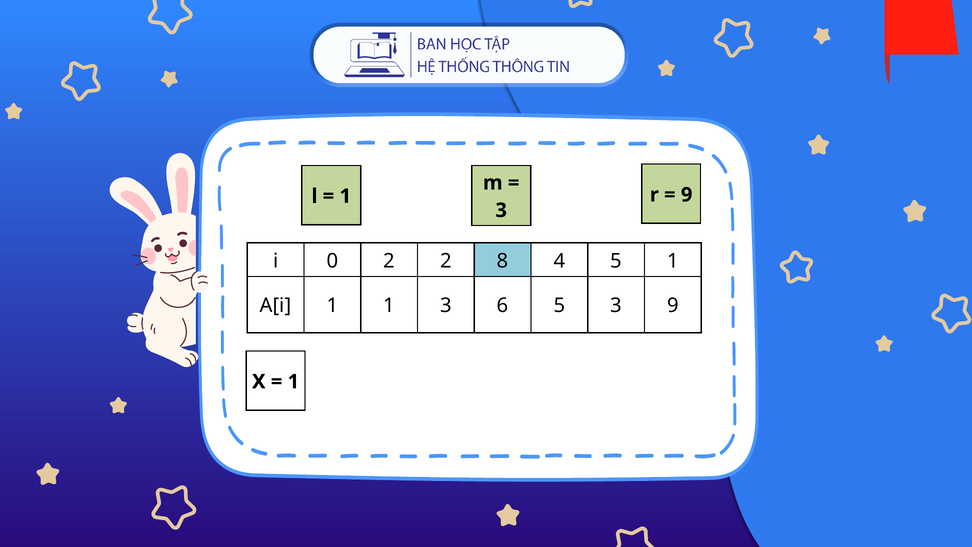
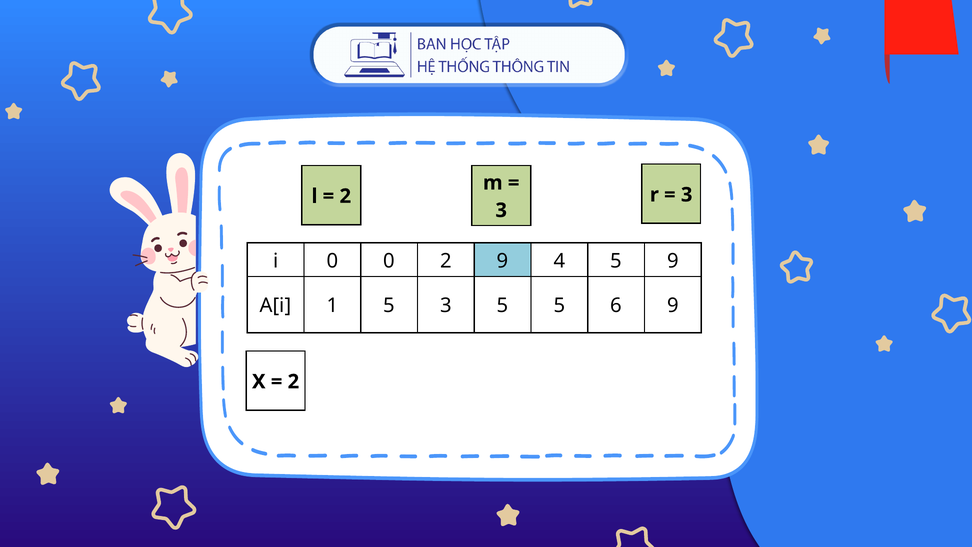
9: 9 -> 3 (687, 195)
1: 1 -> 2 (345, 196)
0 2: 2 -> 0 (389, 261)
2 8: 8 -> 9 (503, 261)
5 1: 1 -> 9 (673, 261)
1 1: 1 -> 5 (389, 306)
3 6: 6 -> 5 (503, 306)
5 3: 3 -> 6 (616, 306)
1: 1 -> 2 (293, 382)
